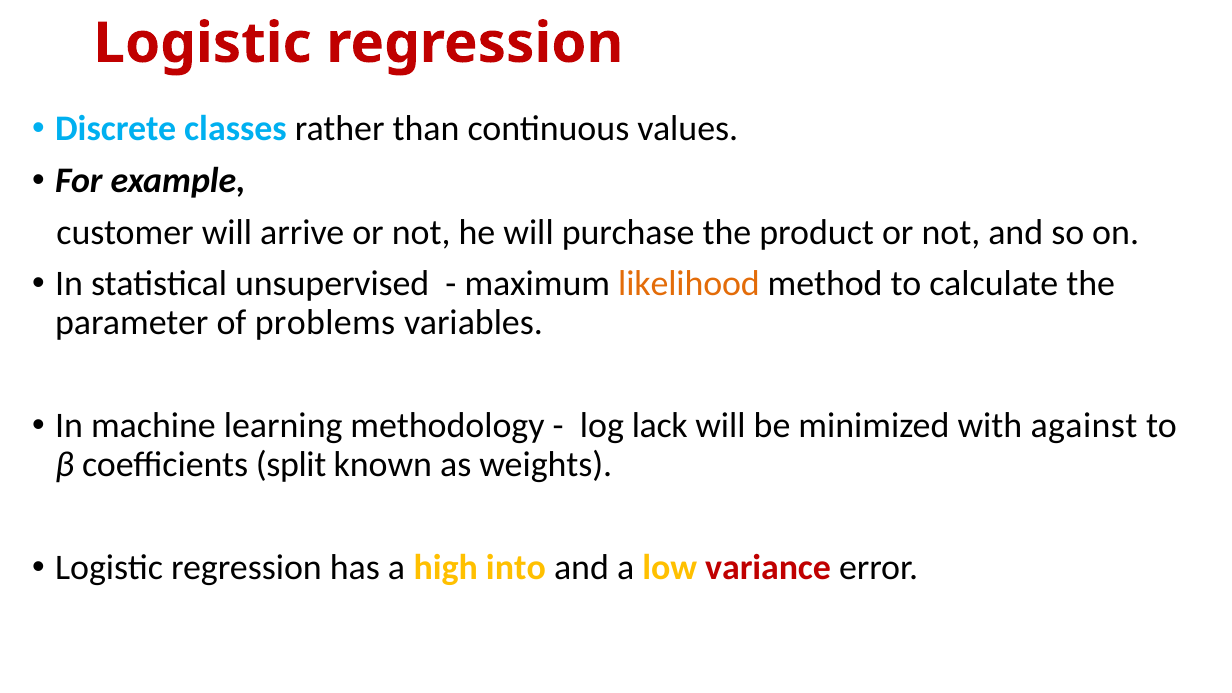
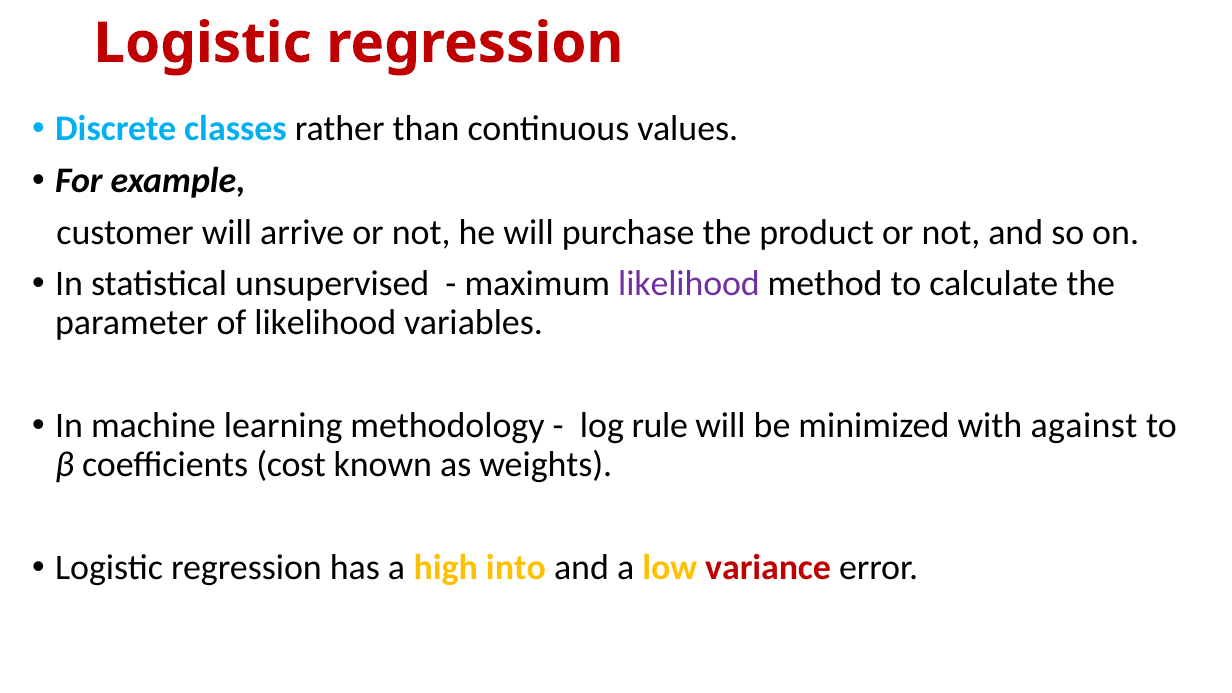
likelihood colour: orange -> purple (689, 284)
of problems: problems -> likelihood (325, 323)
lack: lack -> rule (660, 426)
split: split -> cost (291, 464)
